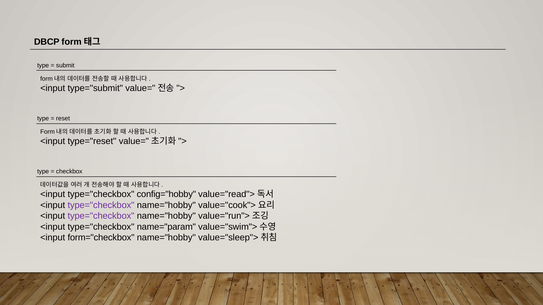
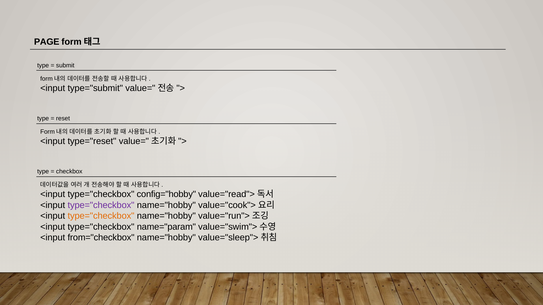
DBCP: DBCP -> PAGE (47, 42)
type="checkbox colour: purple -> orange (101, 216)
form="checkbox: form="checkbox -> from="checkbox (101, 238)
